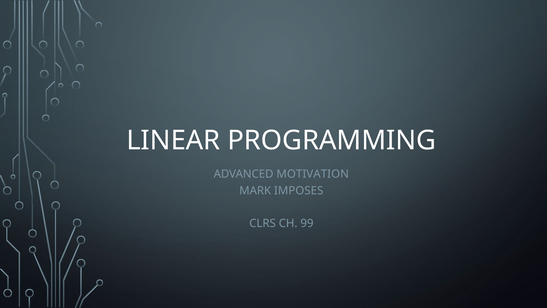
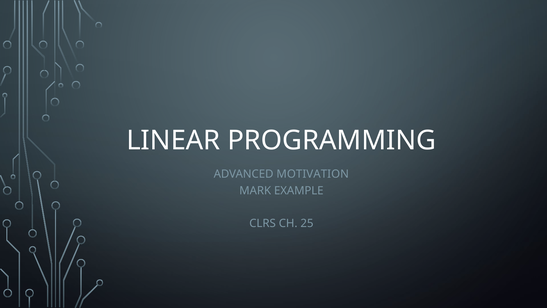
IMPOSES: IMPOSES -> EXAMPLE (299, 190)
99: 99 -> 25 (307, 223)
